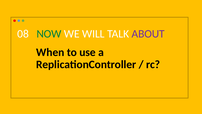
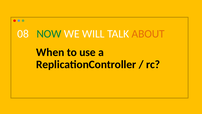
ABOUT colour: purple -> orange (148, 34)
